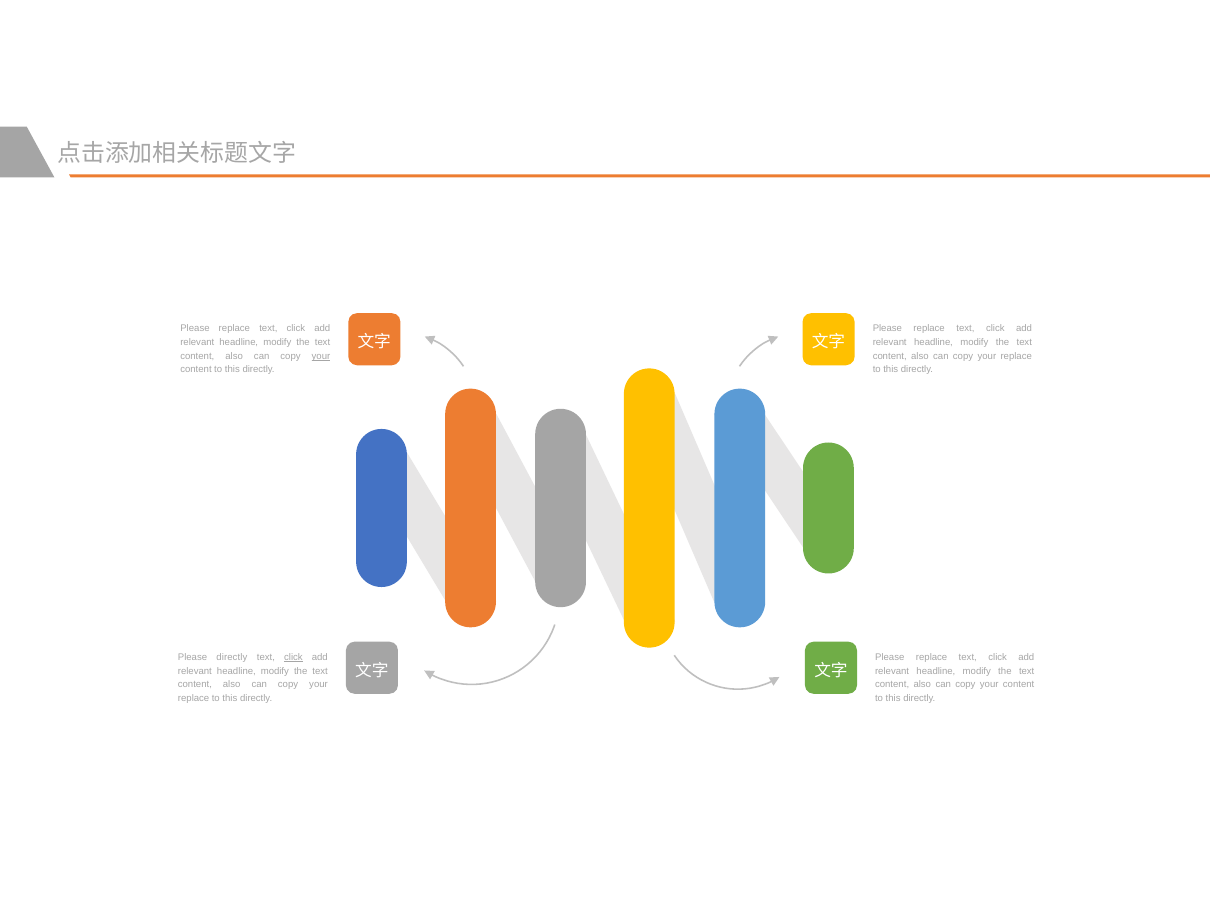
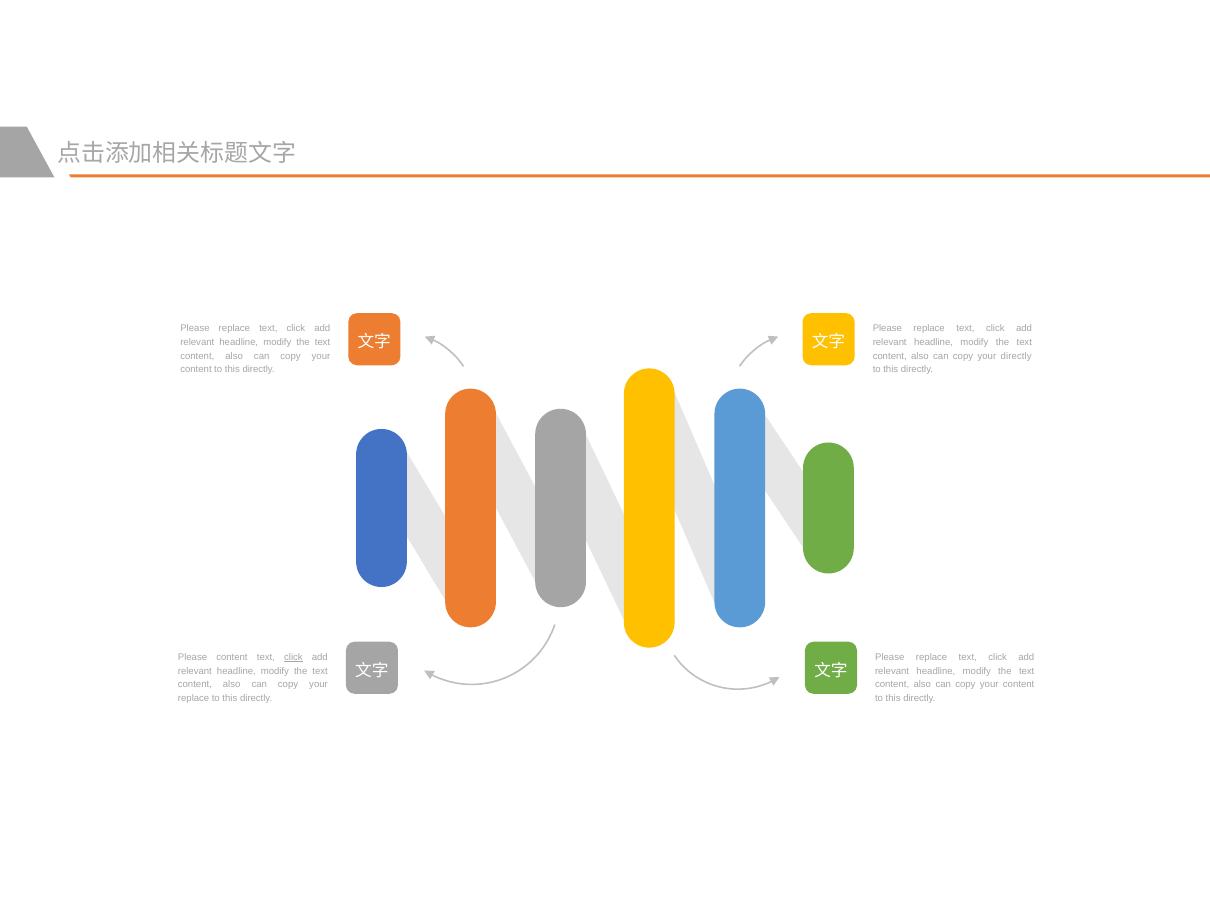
your underline: present -> none (321, 356)
replace: replace -> directly (1016, 356)
Please directly: directly -> content (232, 657)
